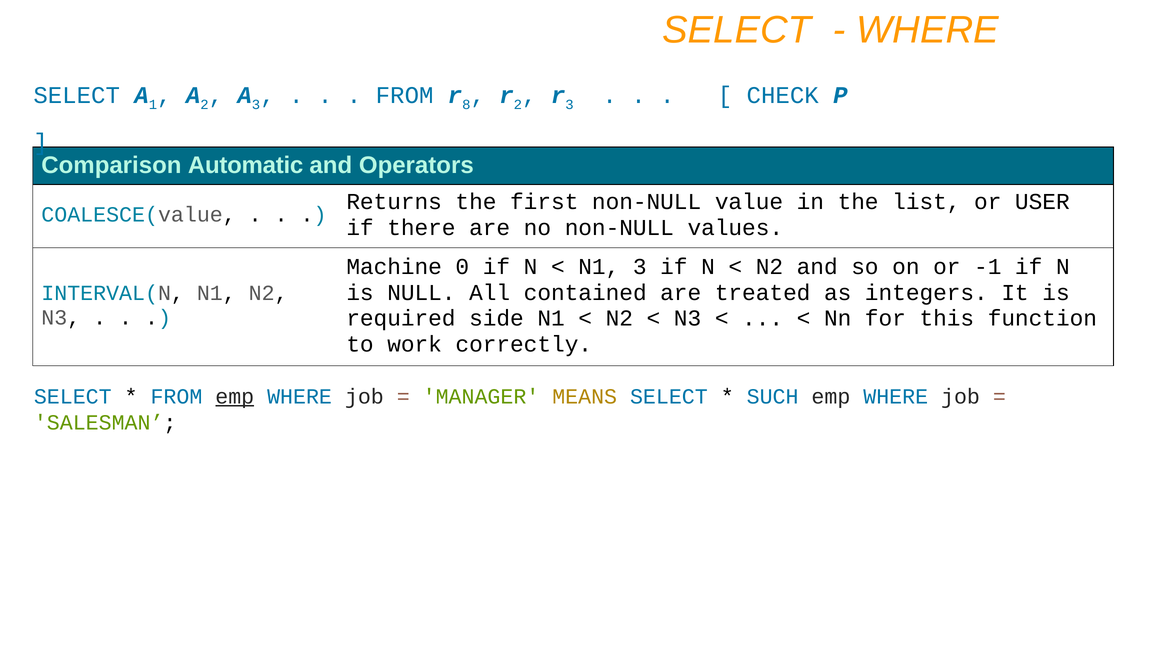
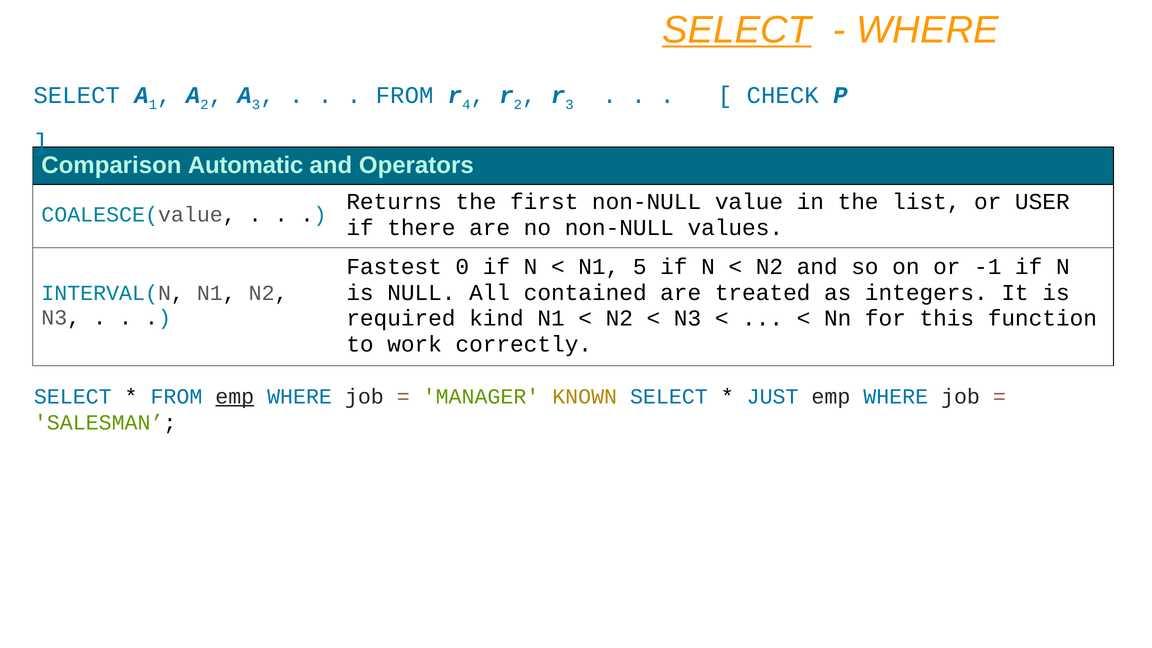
SELECT underline: none -> present (737, 30)
8: 8 -> 4 (466, 104)
Machine: Machine -> Fastest (394, 267)
N1 3: 3 -> 5 (640, 267)
side: side -> kind (496, 318)
MEANS: MEANS -> KNOWN (585, 396)
SUCH: SUCH -> JUST (773, 396)
